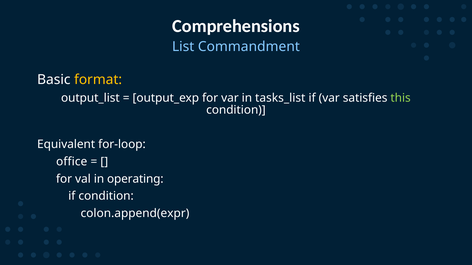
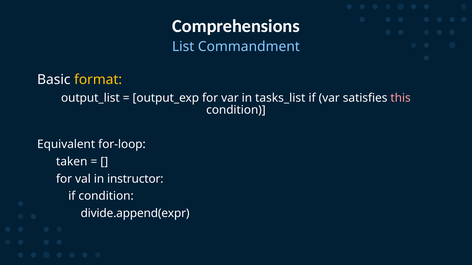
this colour: light green -> pink (401, 98)
office: office -> taken (72, 162)
operating: operating -> instructor (135, 179)
colon.append(expr: colon.append(expr -> divide.append(expr (135, 214)
